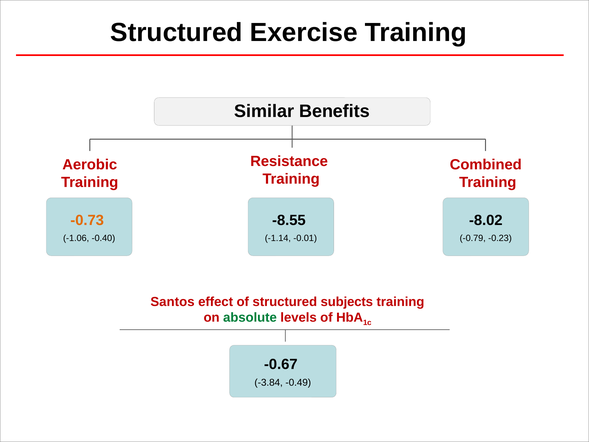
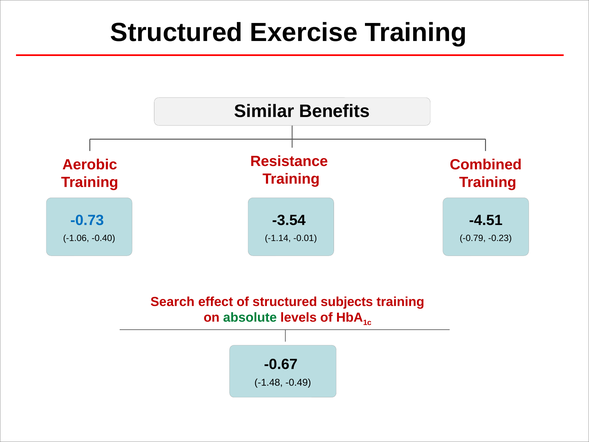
-0.73 colour: orange -> blue (87, 220)
-8.55: -8.55 -> -3.54 (289, 220)
-8.02: -8.02 -> -4.51 (486, 220)
Santos: Santos -> Search (172, 302)
-3.84: -3.84 -> -1.48 (269, 382)
